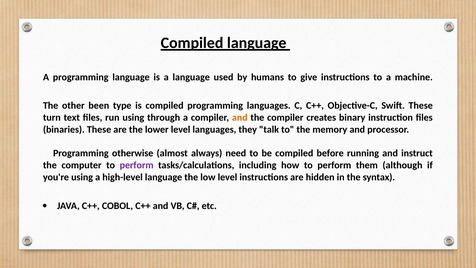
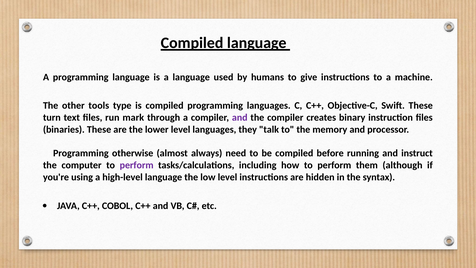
been: been -> tools (99, 106)
run using: using -> mark (133, 118)
and colour: orange -> purple (240, 118)
